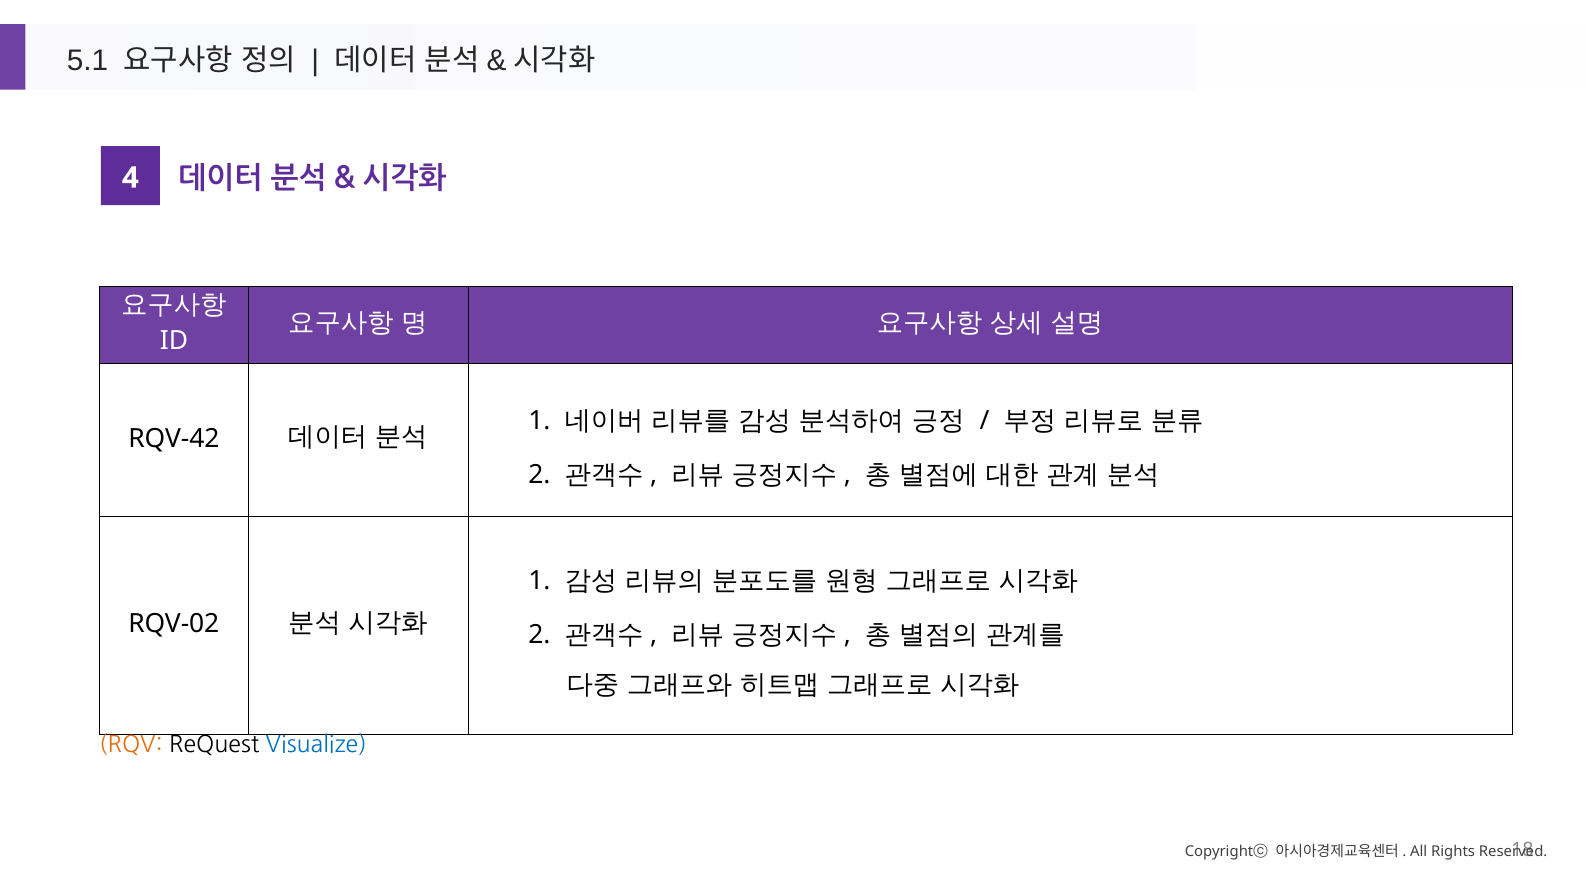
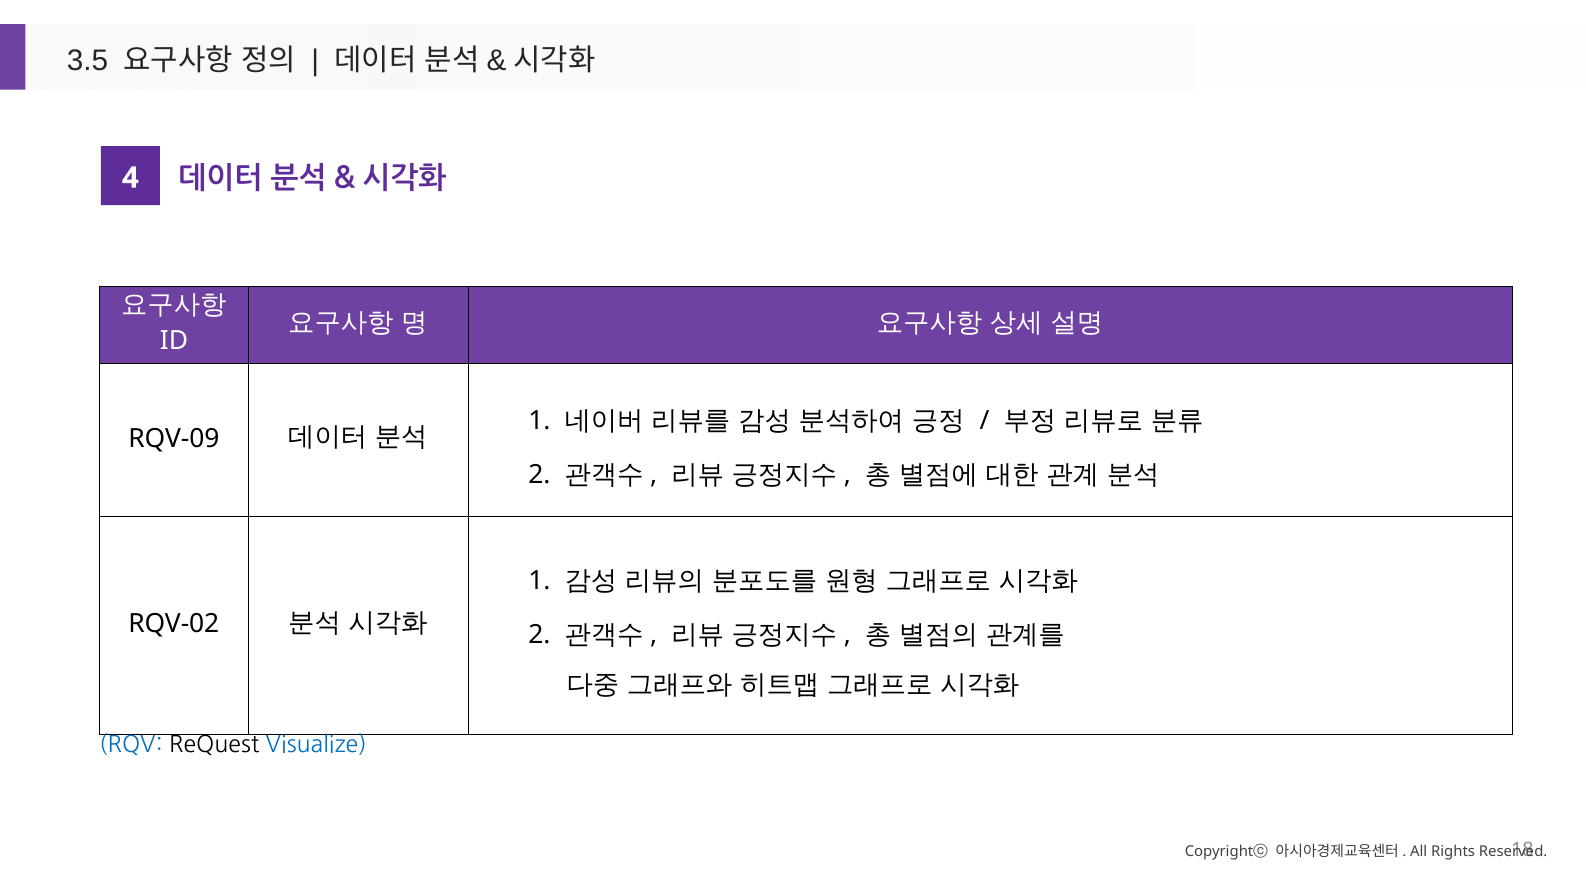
5.1: 5.1 -> 3.5 (88, 61)
RQV-42: RQV-42 -> RQV-09 (174, 439)
RQV colour: orange -> blue (131, 745)
